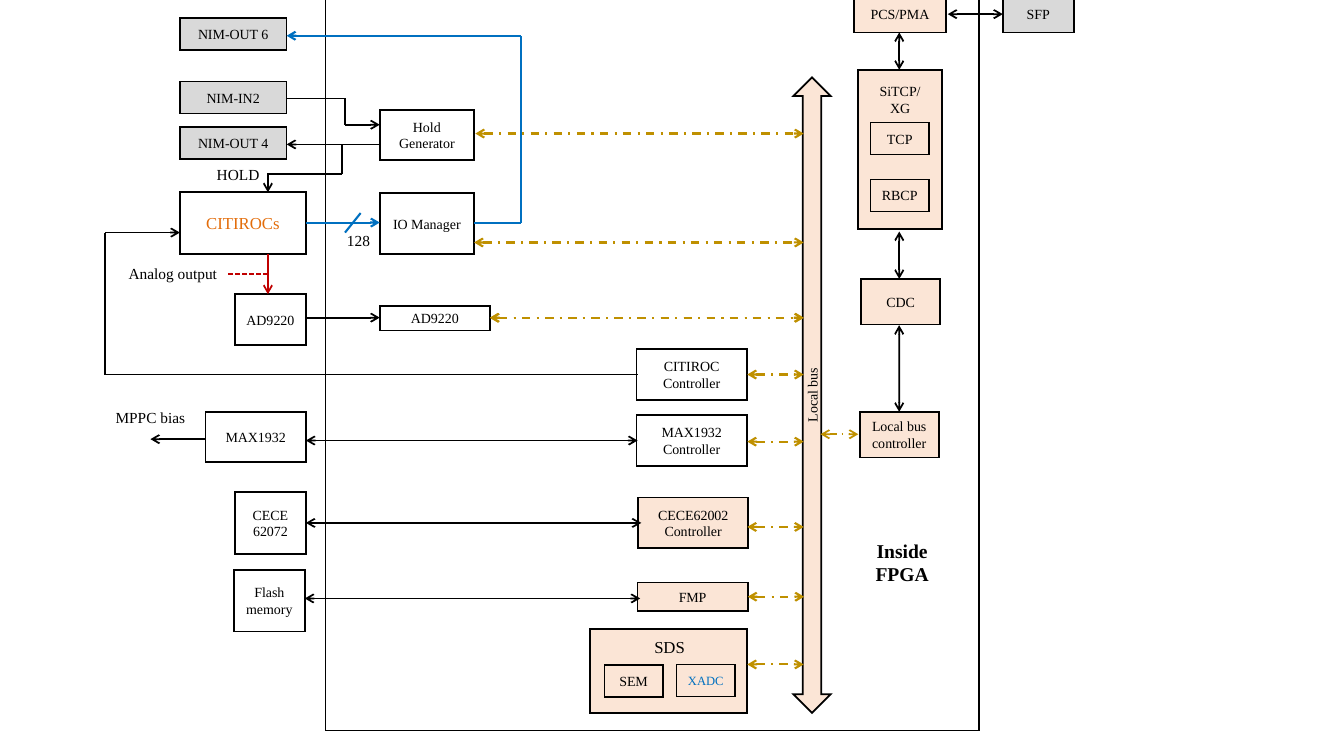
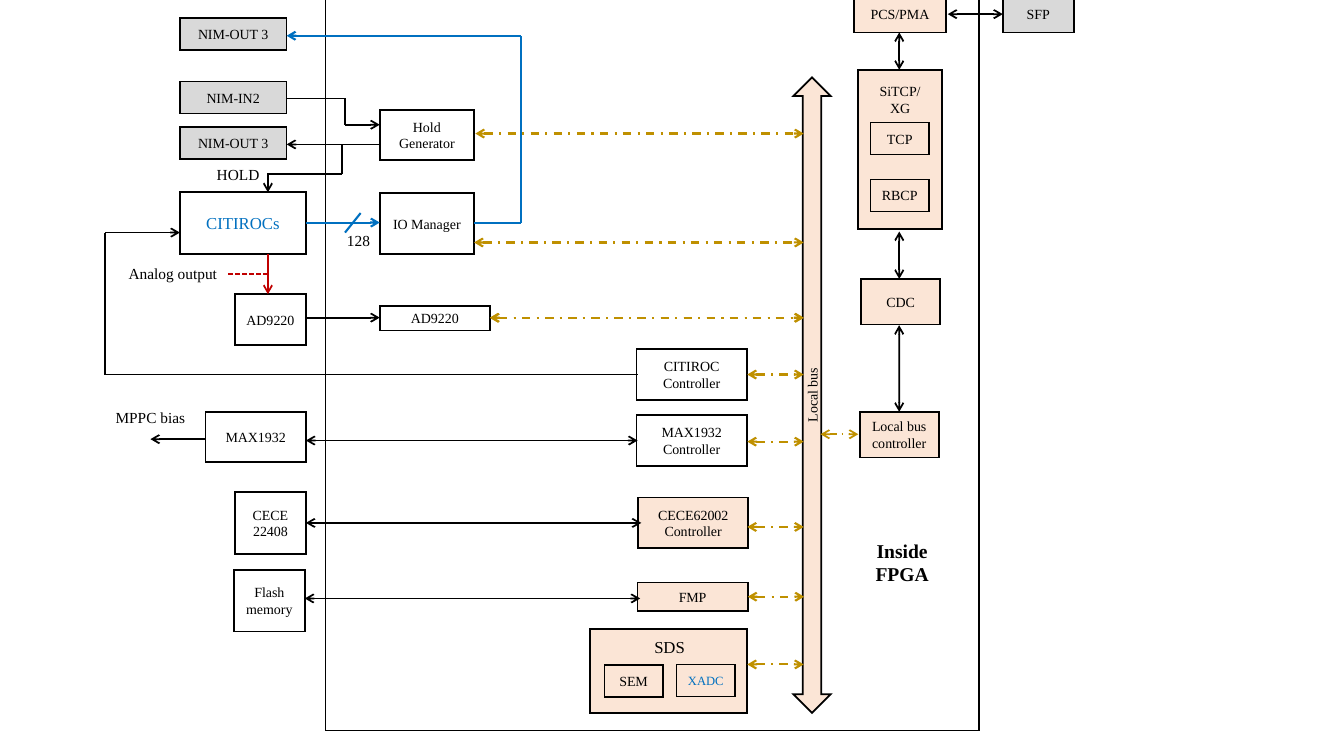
6: 6 -> 3 (265, 35)
4: 4 -> 3 (265, 144)
CITIROCs colour: orange -> blue (243, 224)
62072: 62072 -> 22408 (270, 532)
